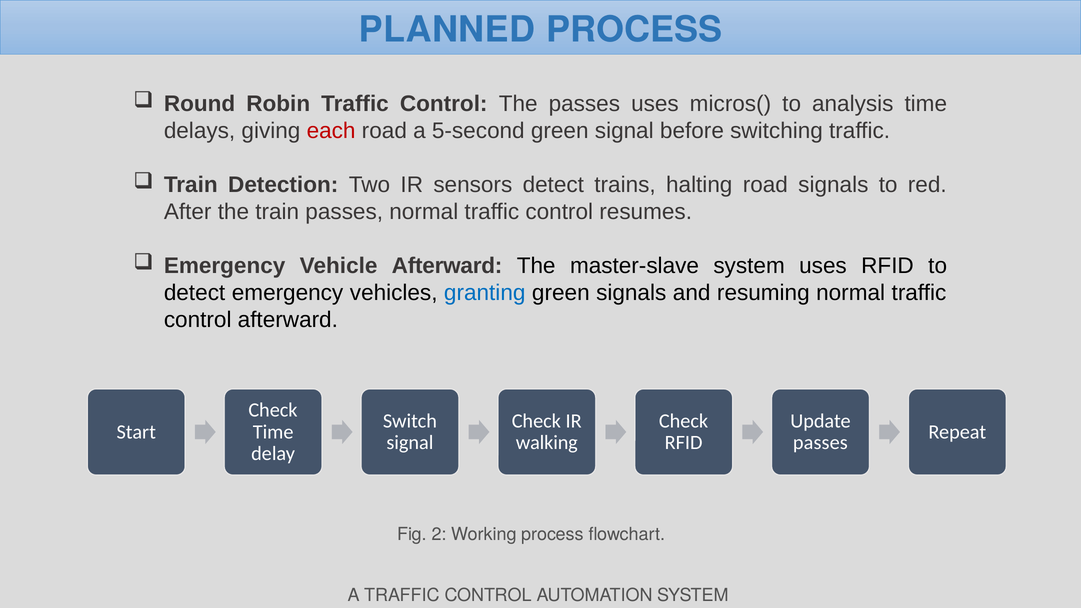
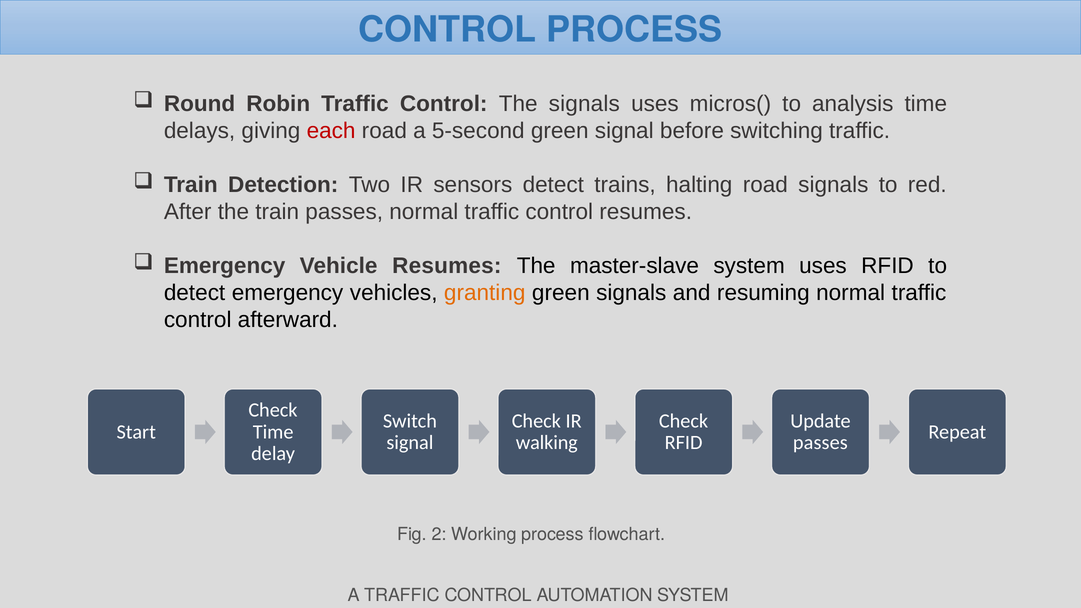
PLANNED: PLANNED -> CONTROL (447, 30)
The passes: passes -> signals (584, 104)
Vehicle Afterward: Afterward -> Resumes (447, 266)
granting colour: blue -> orange (485, 293)
